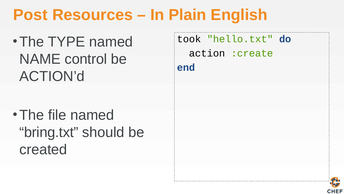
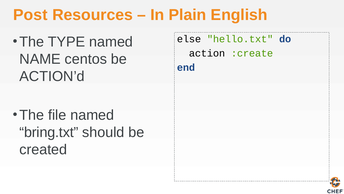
took: took -> else (189, 39)
control: control -> centos (86, 59)
